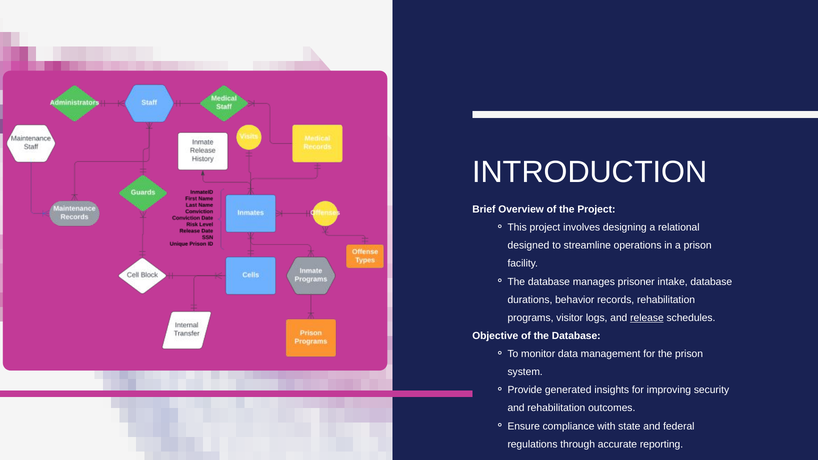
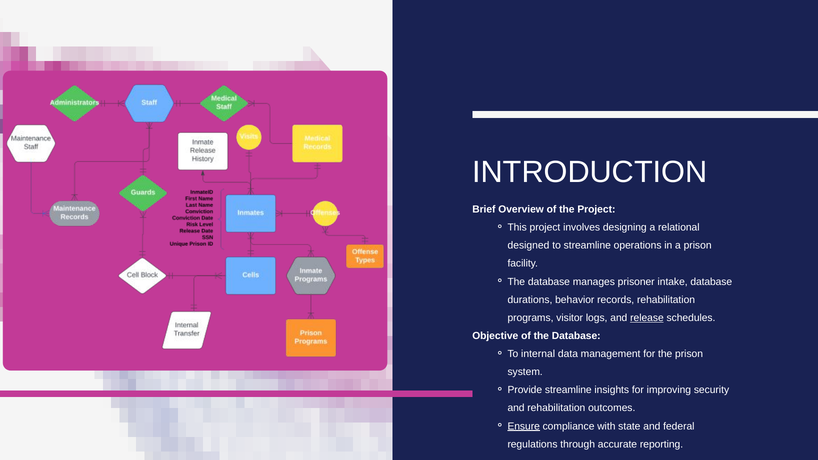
monitor: monitor -> internal (538, 354)
Provide generated: generated -> streamline (568, 390)
Ensure underline: none -> present (524, 426)
